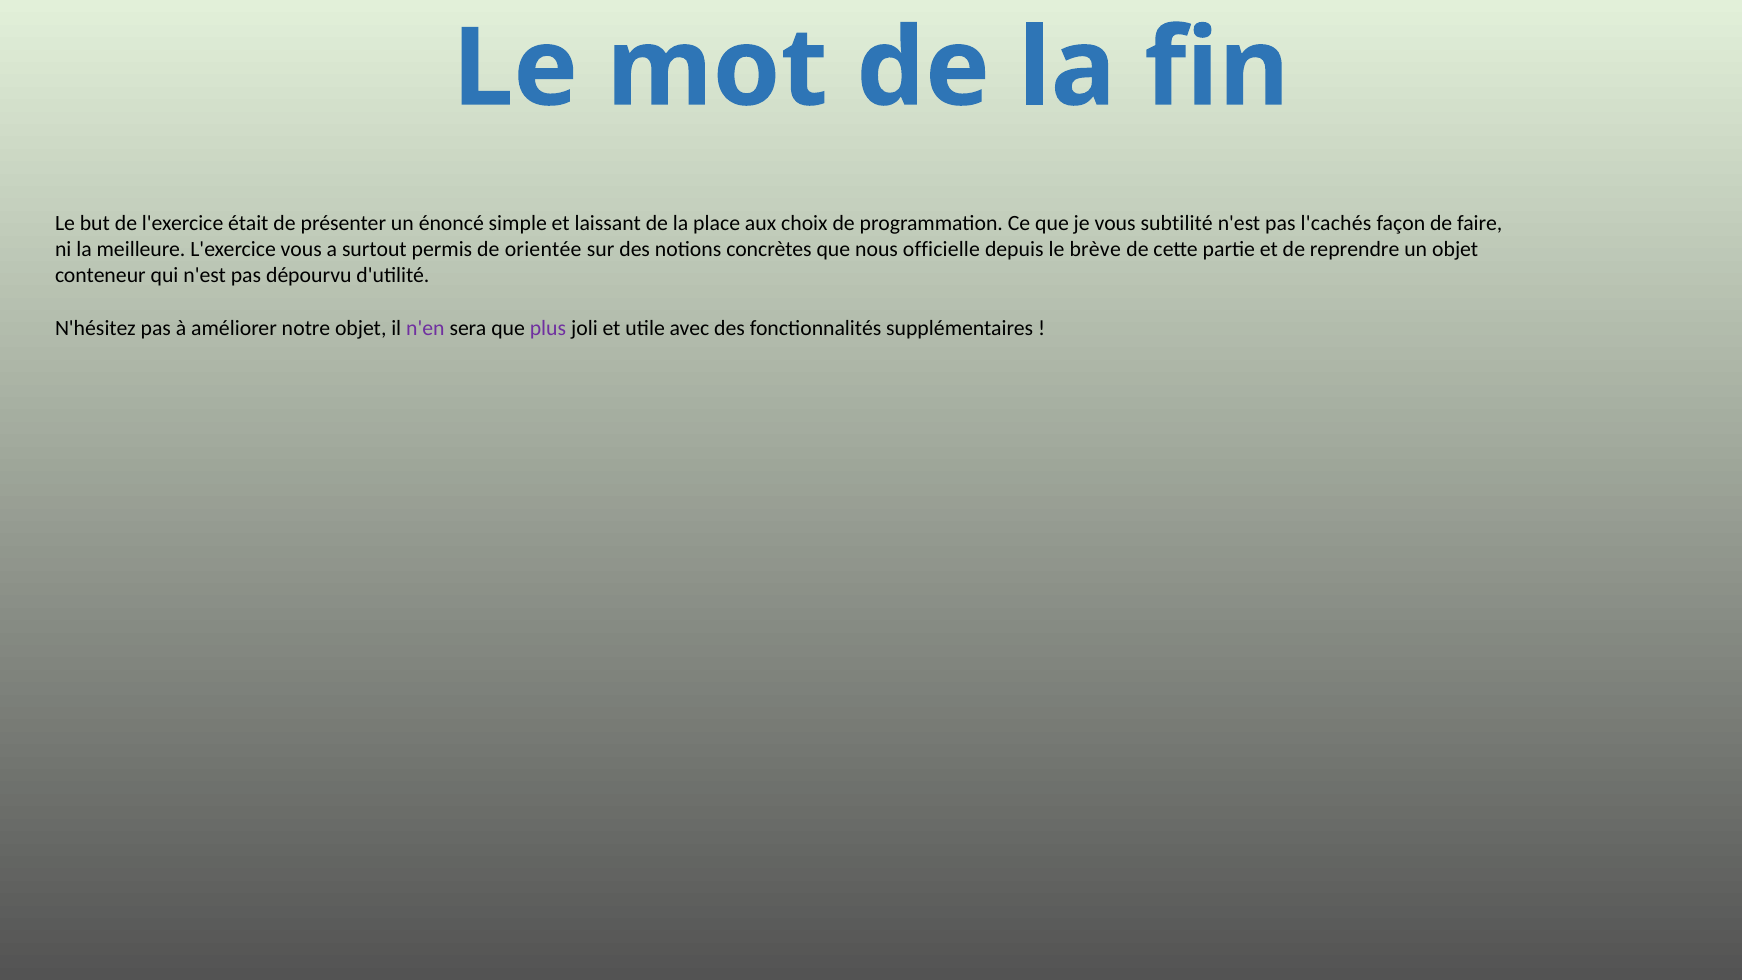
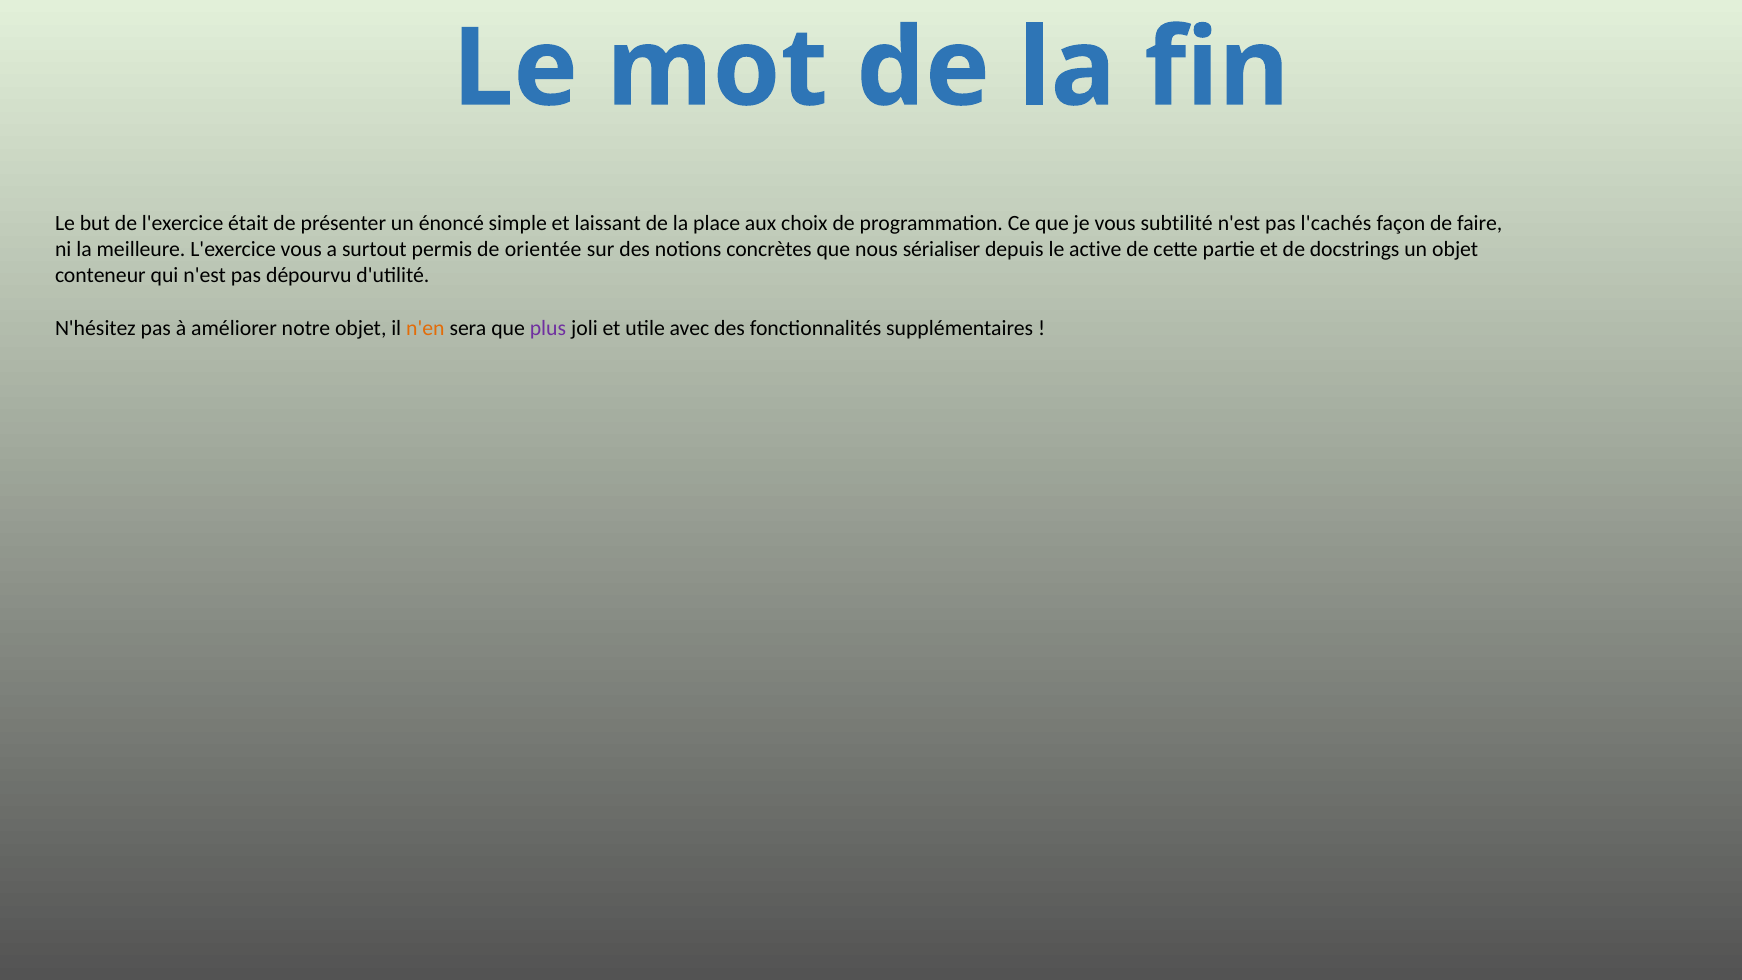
officielle: officielle -> sérialiser (942, 250)
brève: brève -> active (1095, 250)
reprendre: reprendre -> docstrings (1355, 250)
n'en colour: purple -> orange (425, 328)
